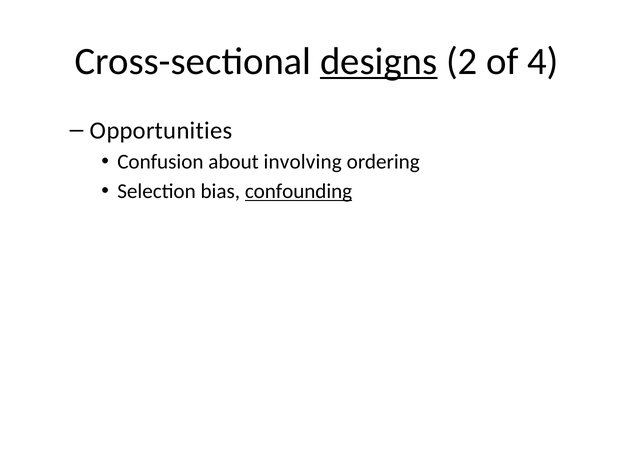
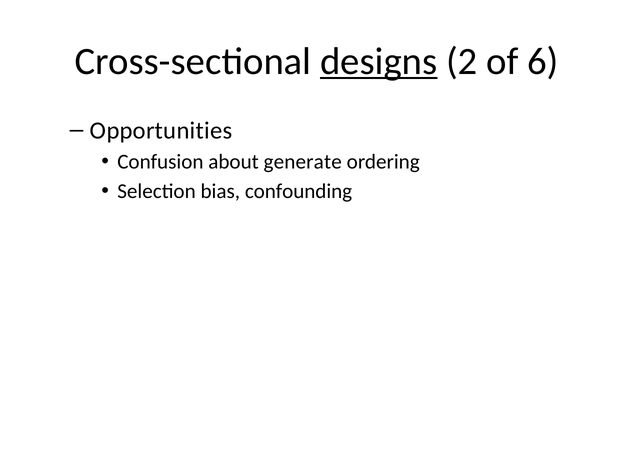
4: 4 -> 6 (543, 61)
involving: involving -> generate (303, 162)
confounding underline: present -> none (299, 192)
